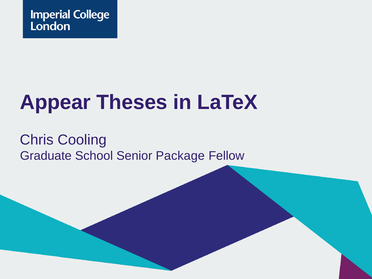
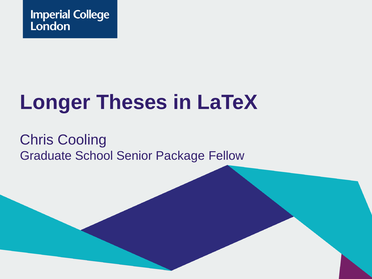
Appear: Appear -> Longer (55, 102)
